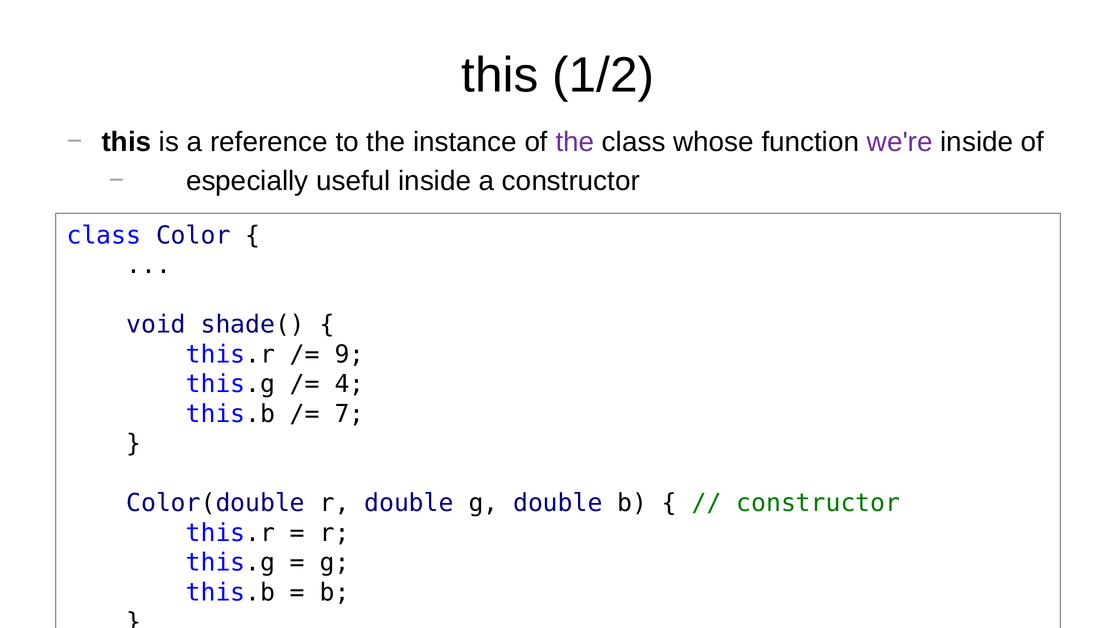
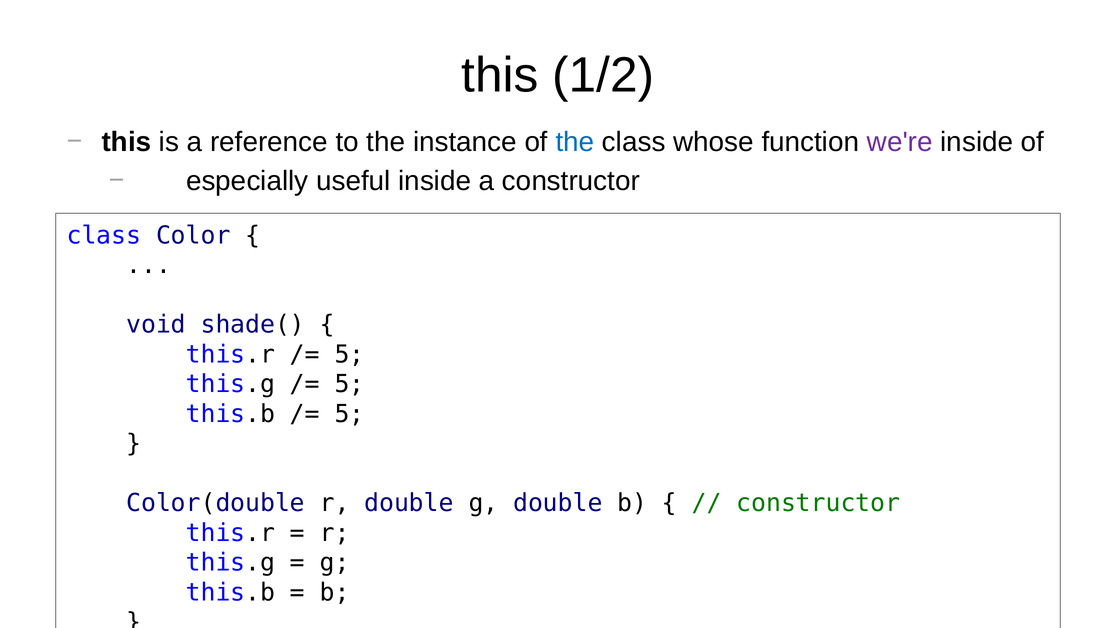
the colour: purple -> blue (575, 142)
9: 9 -> 5 (349, 354)
4: 4 -> 5 (349, 384)
7: 7 -> 5 (349, 414)
